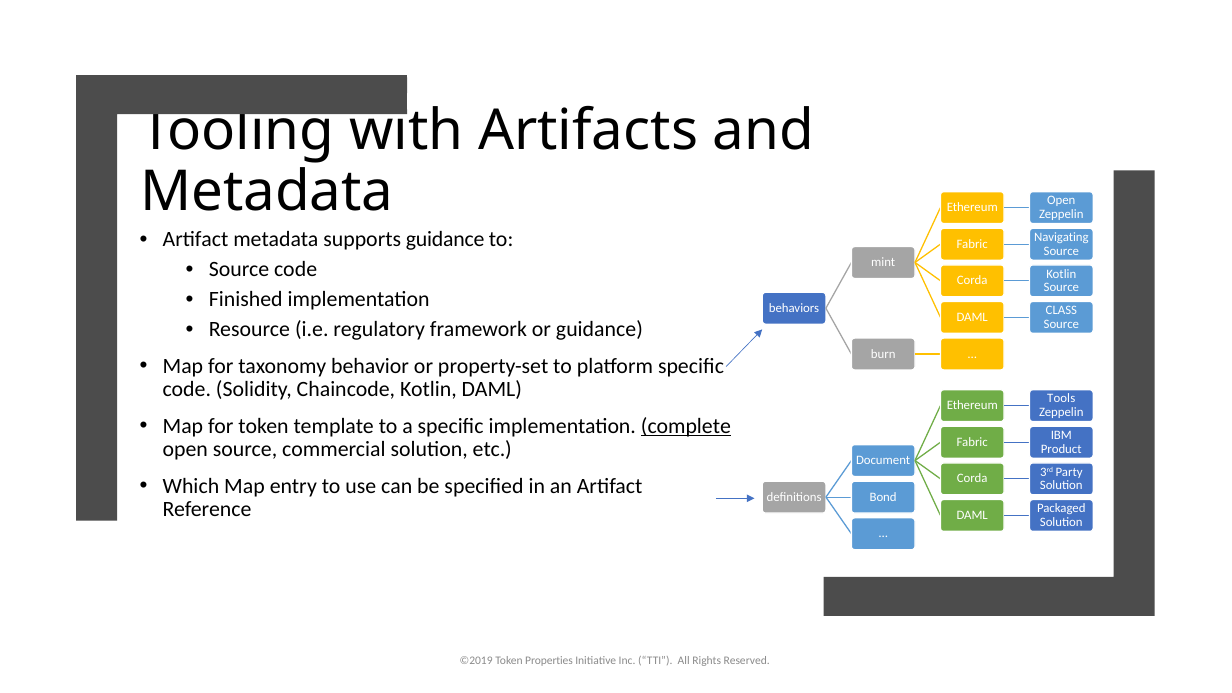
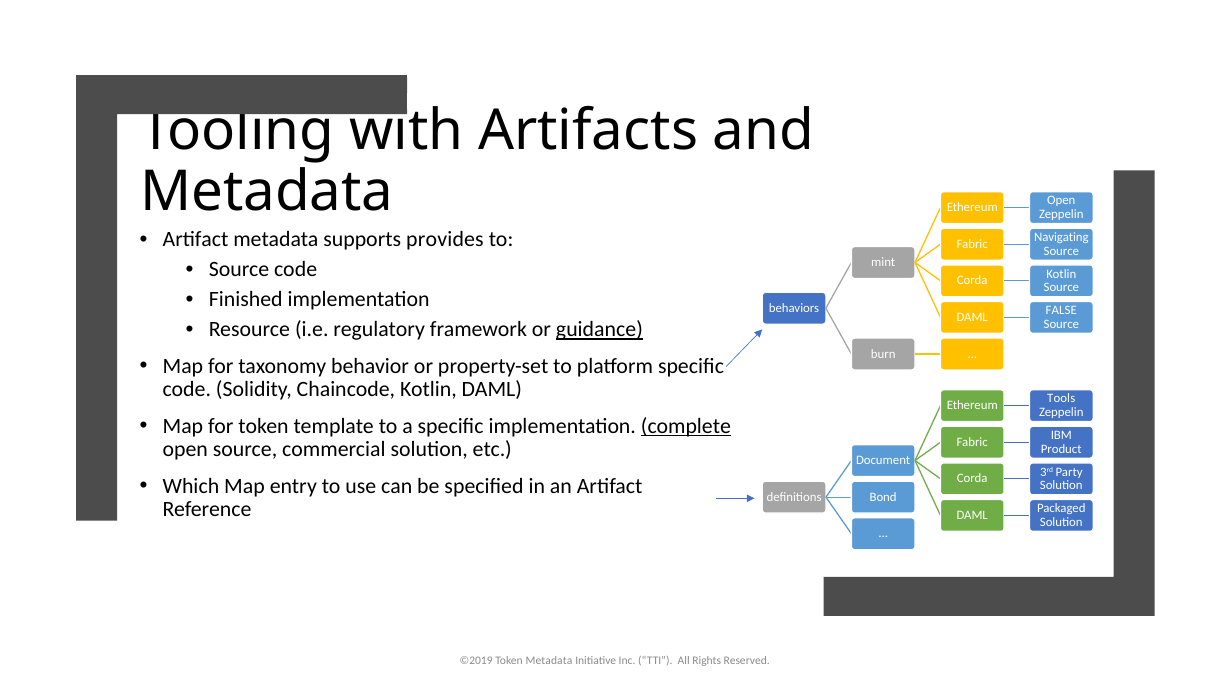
guidance: guidance -> provides (445, 240)
CLASS: CLASS -> FALSE (1061, 310)
guidance underline: none -> present (599, 329)
Token Properties: Properties -> Metadata (549, 661)
